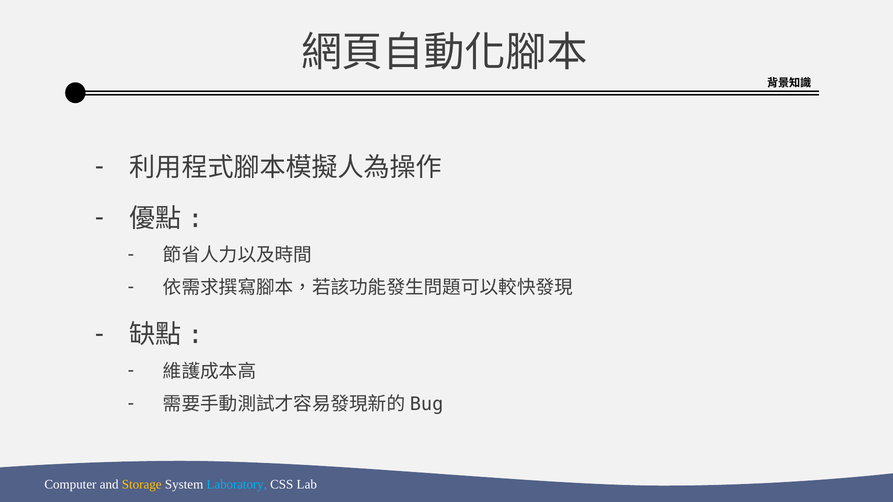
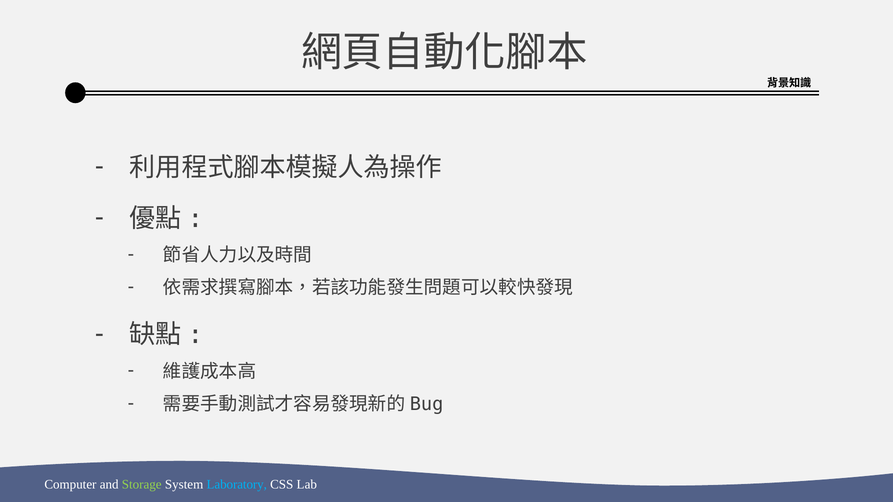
Storage colour: yellow -> light green (142, 485)
